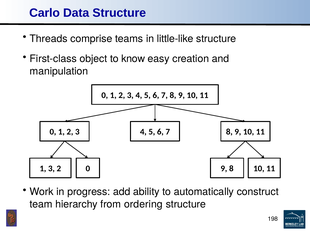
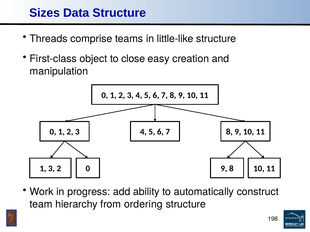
Carlo: Carlo -> Sizes (45, 13)
know: know -> close (133, 59)
